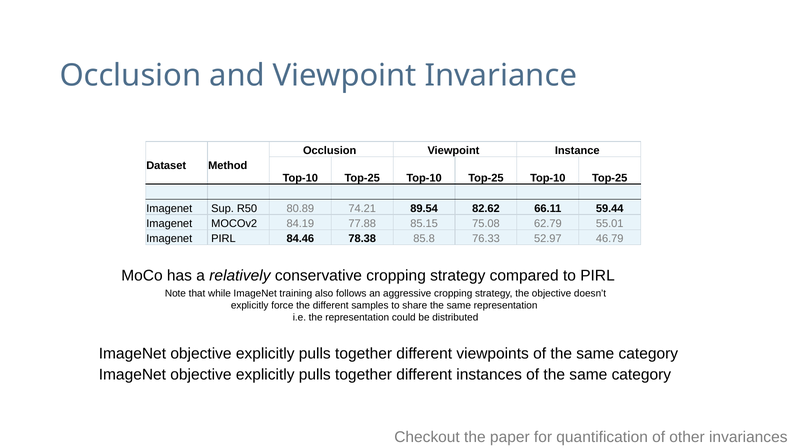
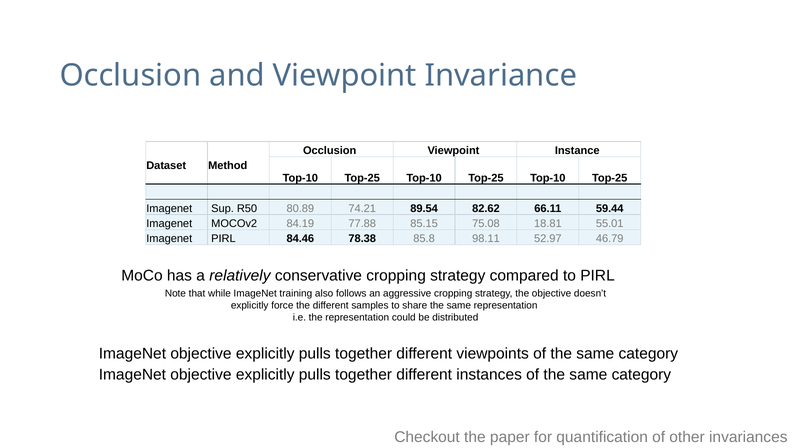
62.79: 62.79 -> 18.81 (548, 224)
76.33: 76.33 -> 98.11 (486, 239)
